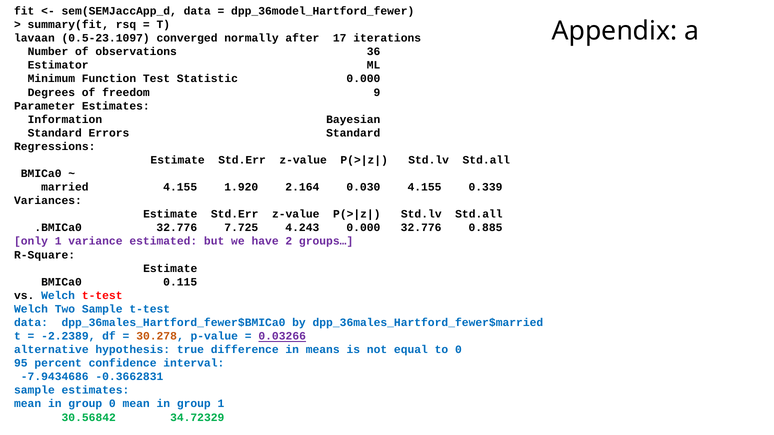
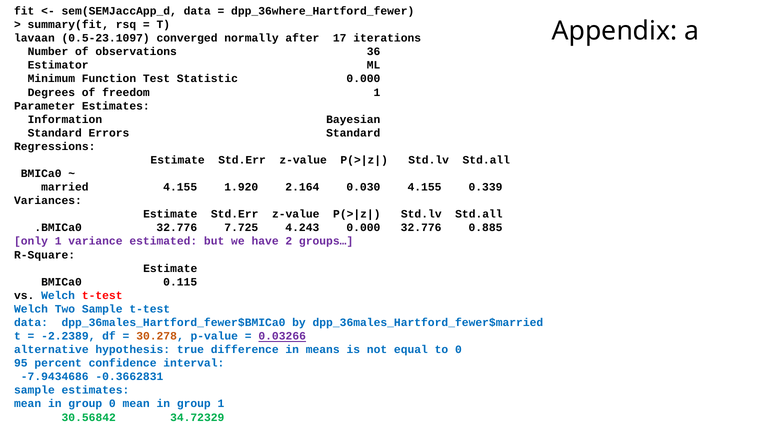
dpp_36model_Hartford_fewer: dpp_36model_Hartford_fewer -> dpp_36where_Hartford_fewer (323, 11)
freedom 9: 9 -> 1 (377, 92)
